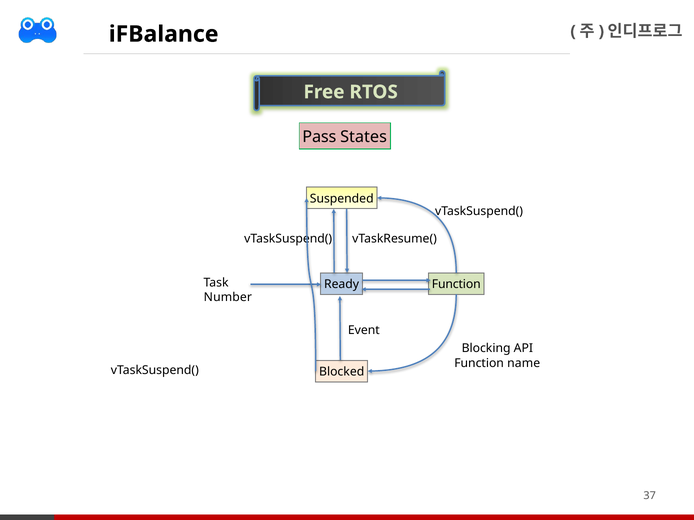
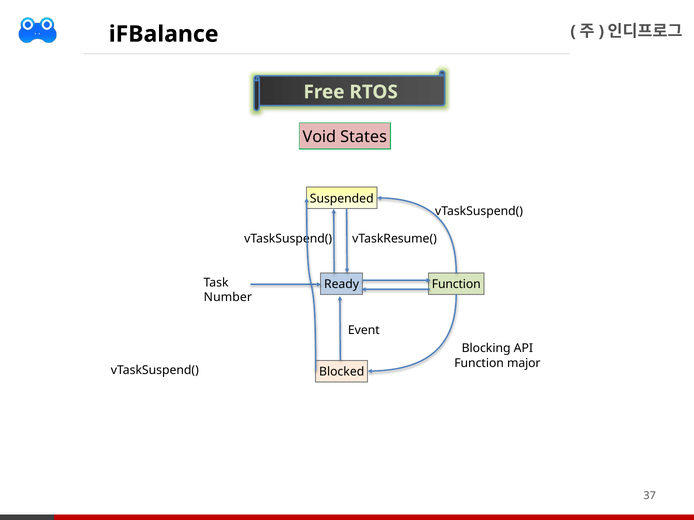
Pass: Pass -> Void (319, 137)
name: name -> major (524, 363)
